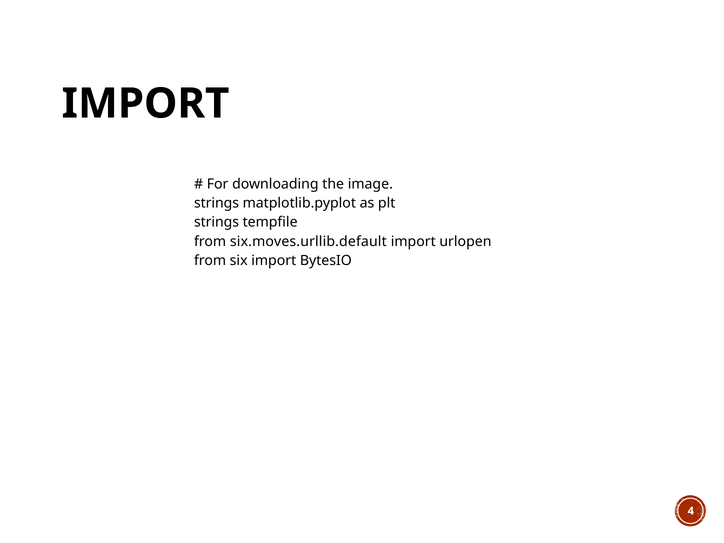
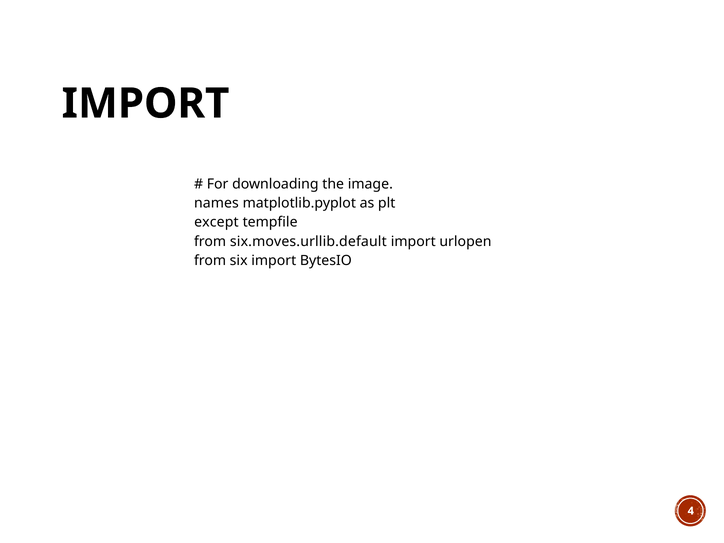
strings: strings -> names (216, 203)
strings: strings -> except (216, 222)
